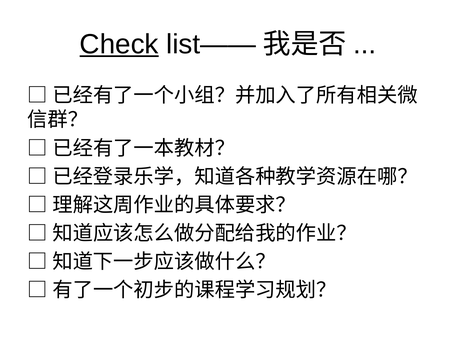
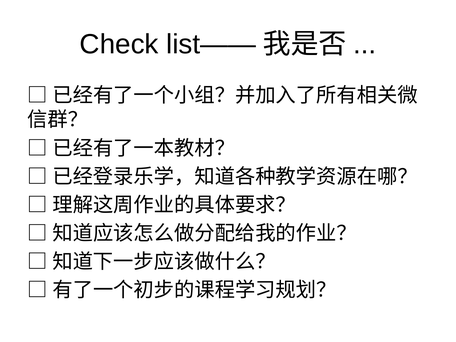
Check underline: present -> none (119, 44)
